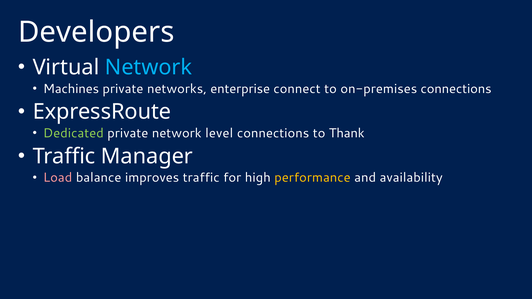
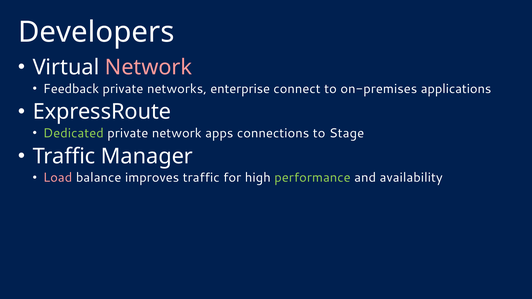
Network colour: light blue -> pink (149, 67)
Machines: Machines -> Feedback (71, 89)
on-premises connections: connections -> applications (456, 89)
level: level -> apps (219, 133)
Thank: Thank -> Stage (347, 133)
performance colour: yellow -> light green (312, 178)
